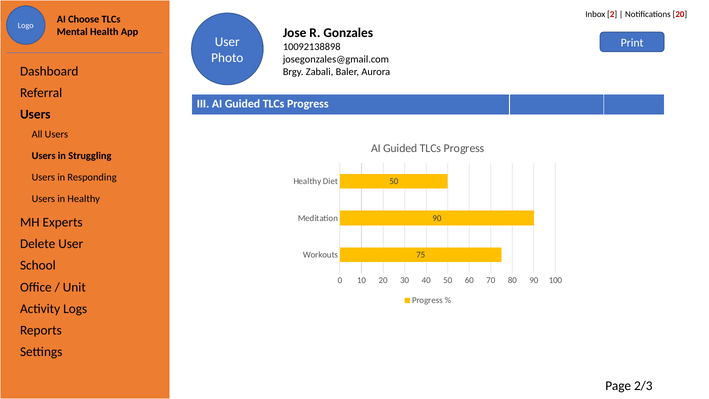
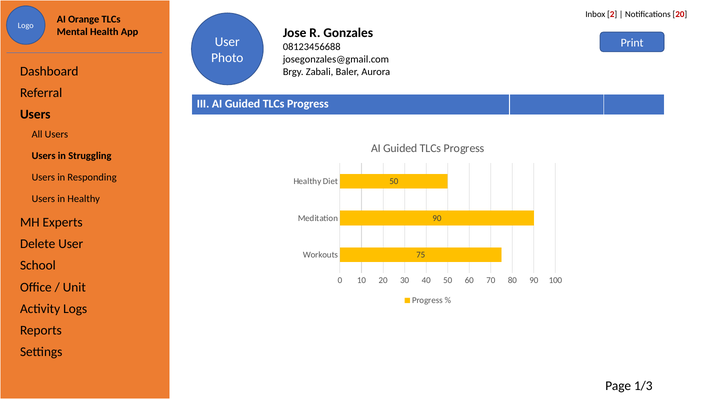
Choose: Choose -> Orange (84, 19)
10092138898: 10092138898 -> 08123456688 (312, 47)
2/3: 2/3 -> 1/3 (643, 386)
